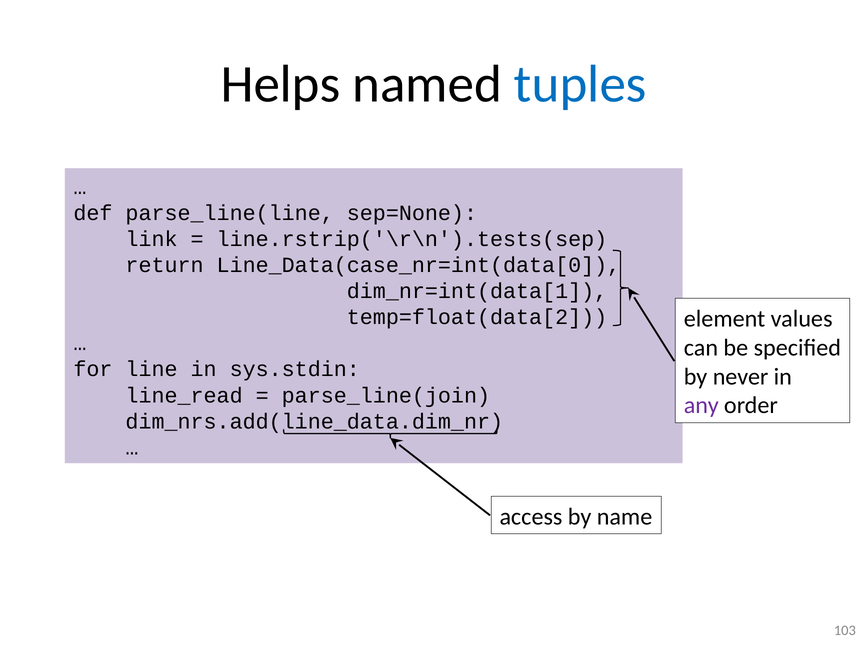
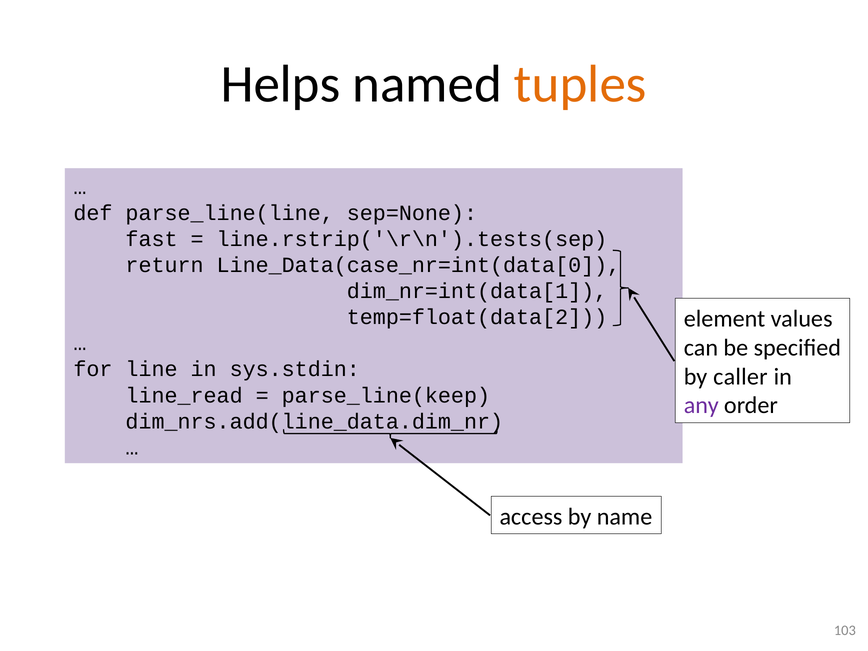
tuples colour: blue -> orange (580, 84)
link: link -> fast (152, 239)
never: never -> caller (740, 377)
parse_line(join: parse_line(join -> parse_line(keep (386, 395)
